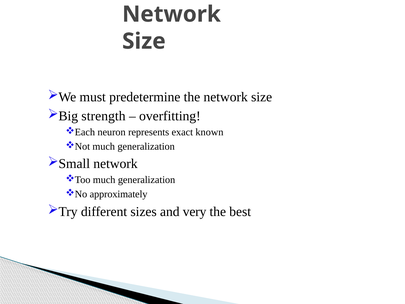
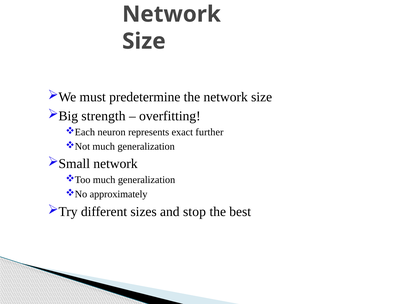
known: known -> further (209, 132)
very: very -> stop (194, 211)
